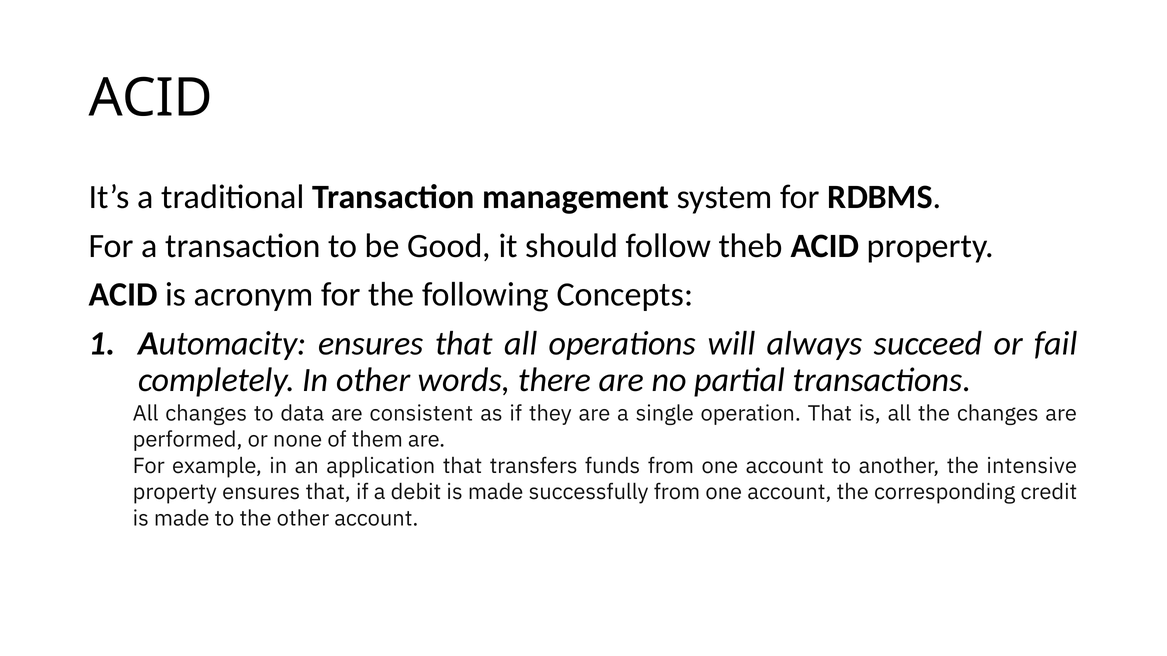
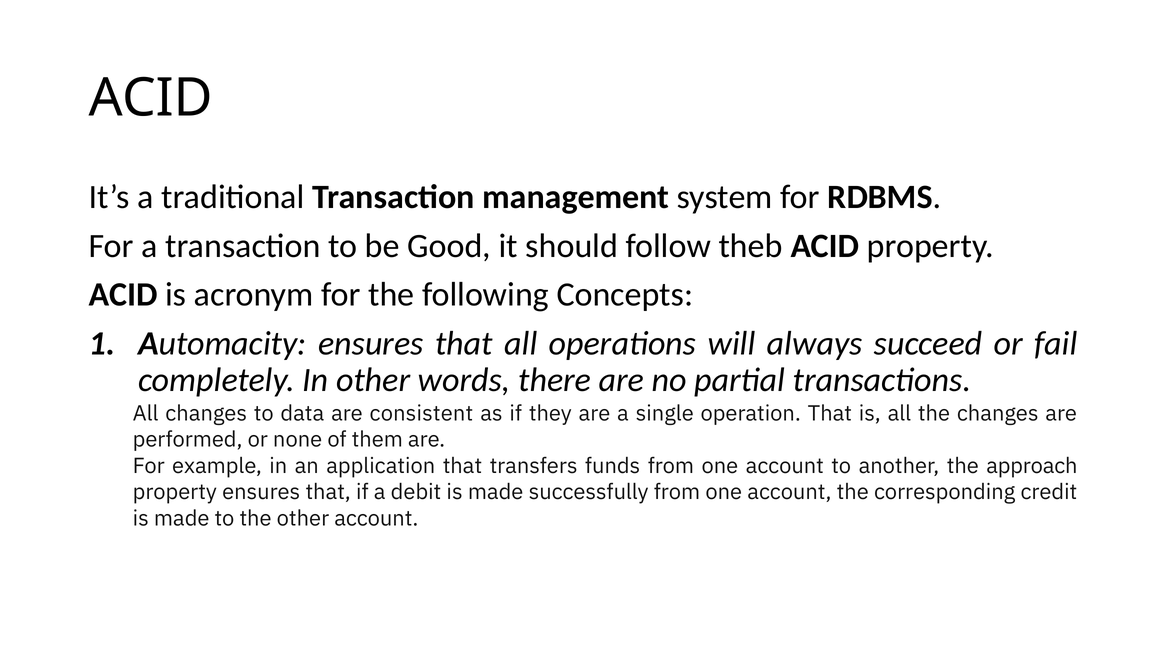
intensive: intensive -> approach (1032, 466)
